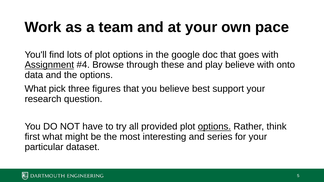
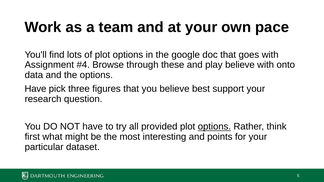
Assignment underline: present -> none (49, 65)
What: What -> Have (35, 89)
series: series -> points (220, 137)
